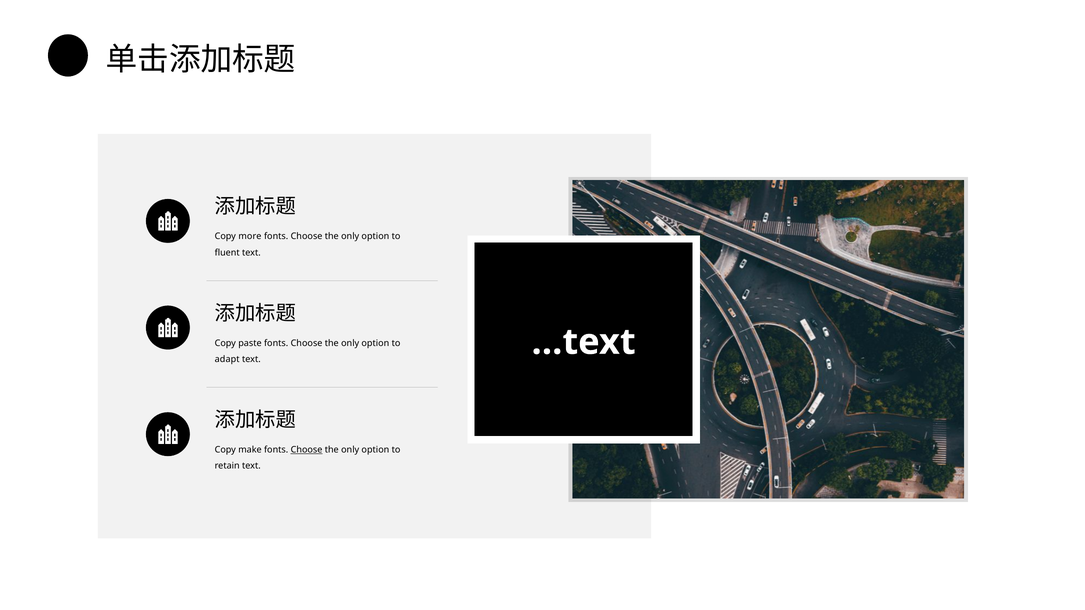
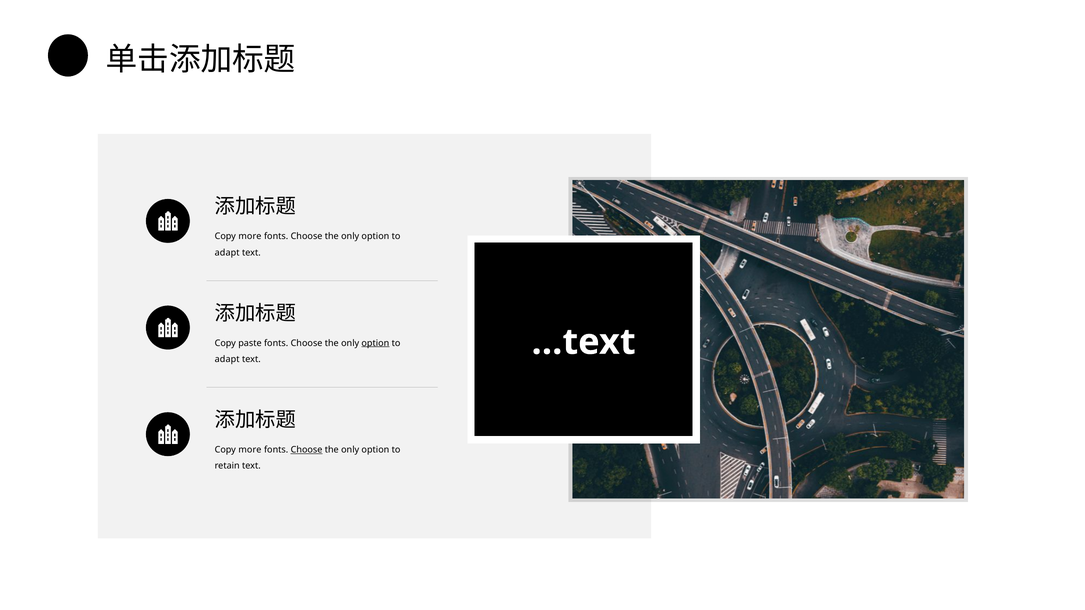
fluent: fluent -> adapt (227, 253)
option underline: none -> present (375, 343)
make: make -> more (250, 450)
